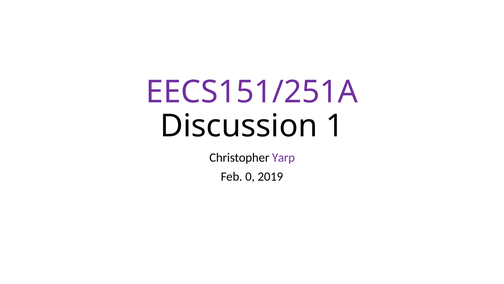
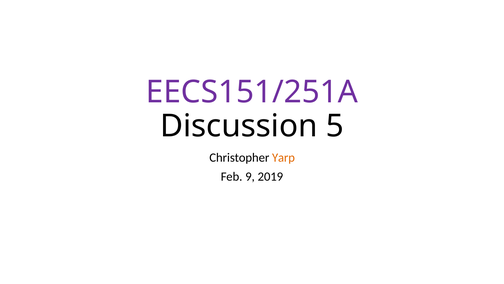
1: 1 -> 5 (335, 126)
Yarp colour: purple -> orange (283, 158)
0: 0 -> 9 (250, 176)
